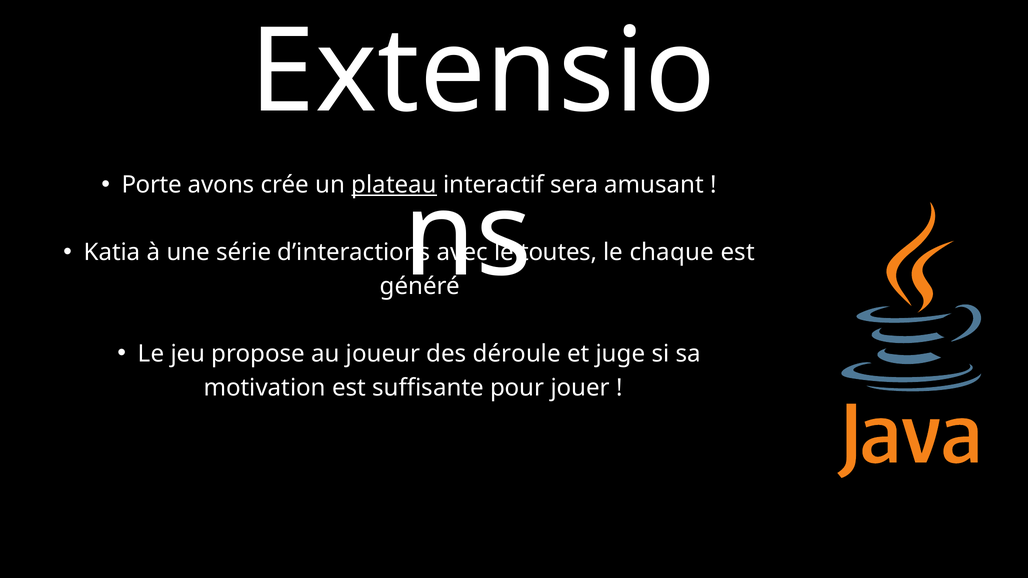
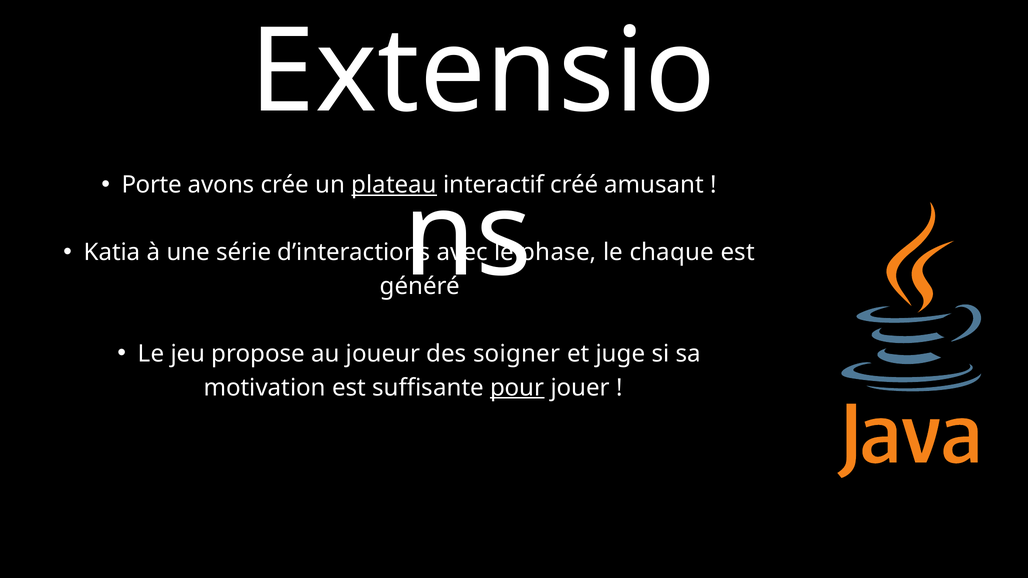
sera: sera -> créé (574, 185)
toutes: toutes -> phase (558, 253)
déroule: déroule -> soigner (517, 354)
pour underline: none -> present (517, 388)
